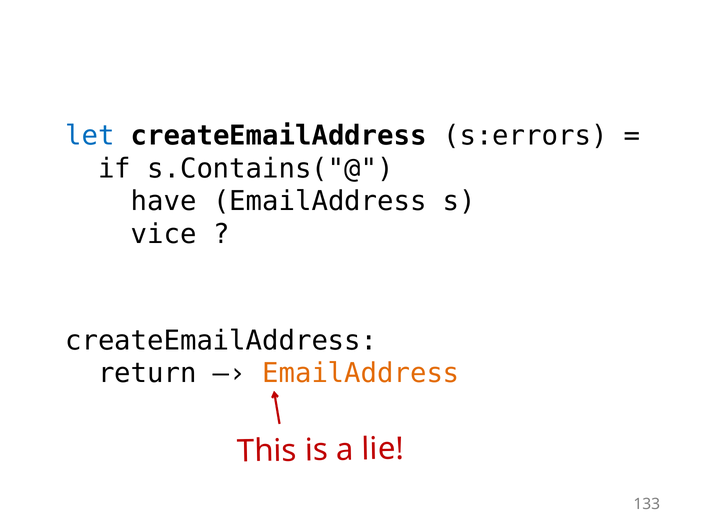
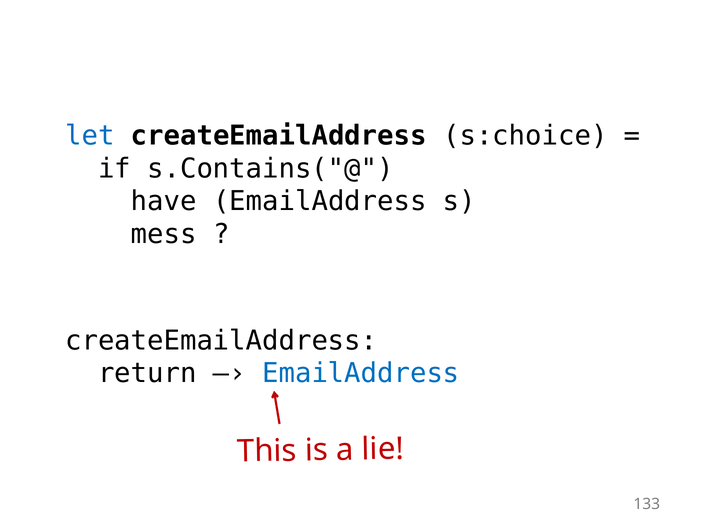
s:errors: s:errors -> s:choice (525, 136)
vice: vice -> mess (164, 234)
EmailAddress colour: orange -> blue (361, 374)
